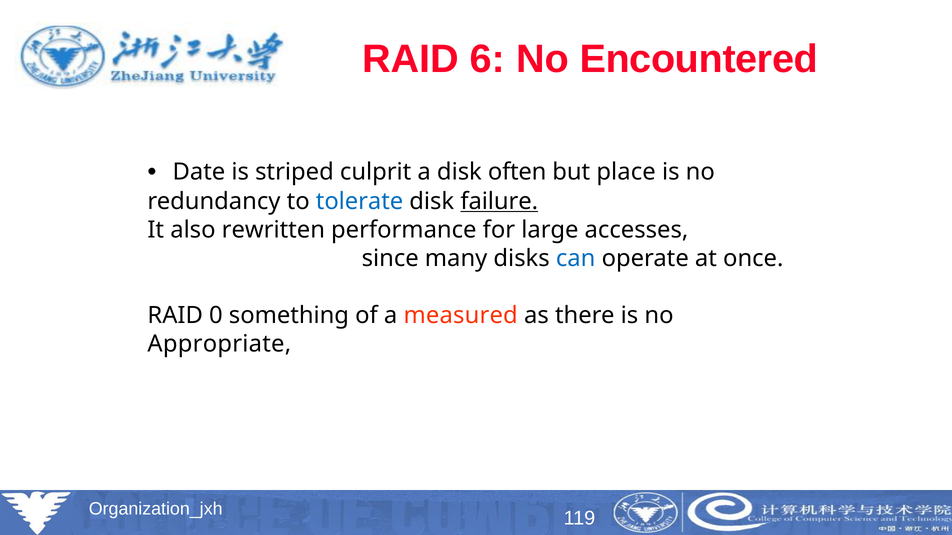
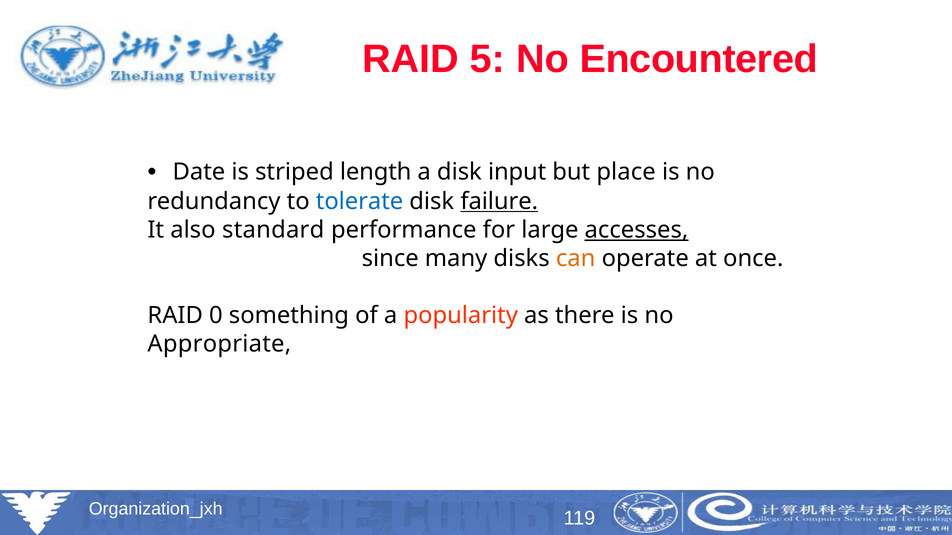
6: 6 -> 5 (487, 59)
culprit: culprit -> length (376, 172)
often: often -> input (517, 172)
rewritten: rewritten -> standard (273, 230)
accesses underline: none -> present (636, 230)
can colour: blue -> orange (576, 259)
measured: measured -> popularity (461, 316)
